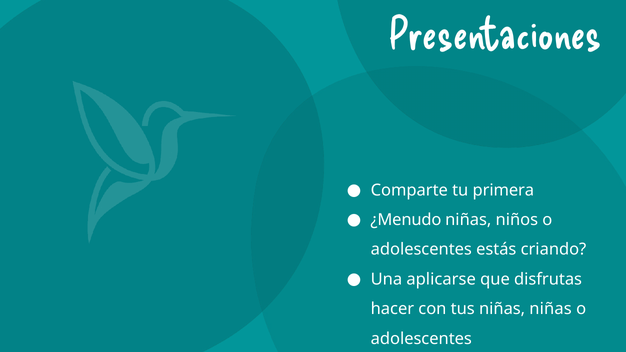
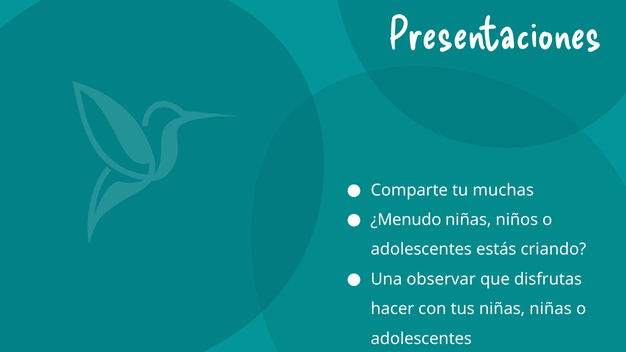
primera: primera -> muchas (503, 190)
aplicarse: aplicarse -> observar (441, 279)
